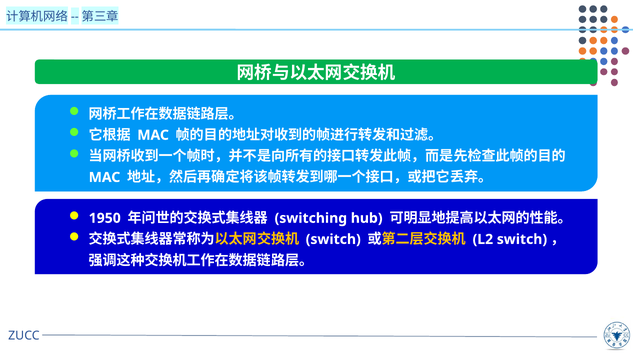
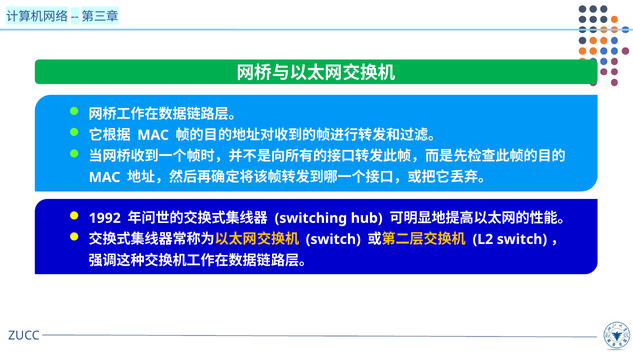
1950: 1950 -> 1992 (105, 218)
